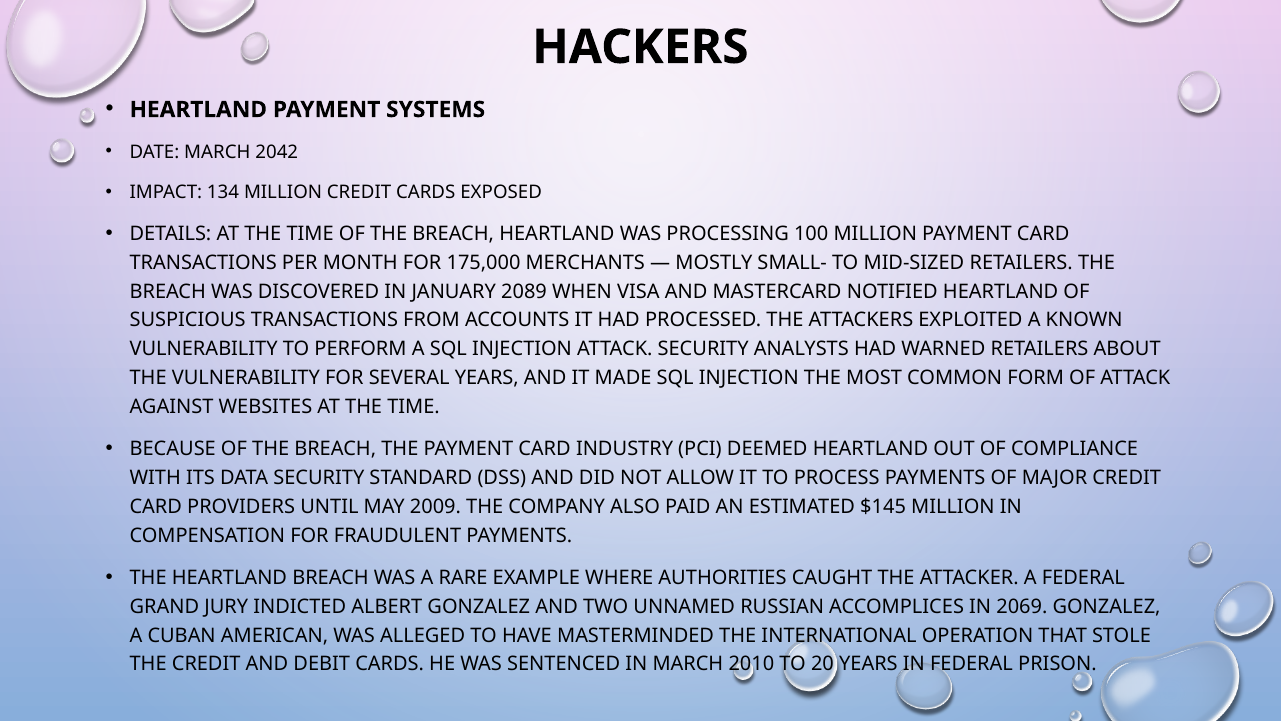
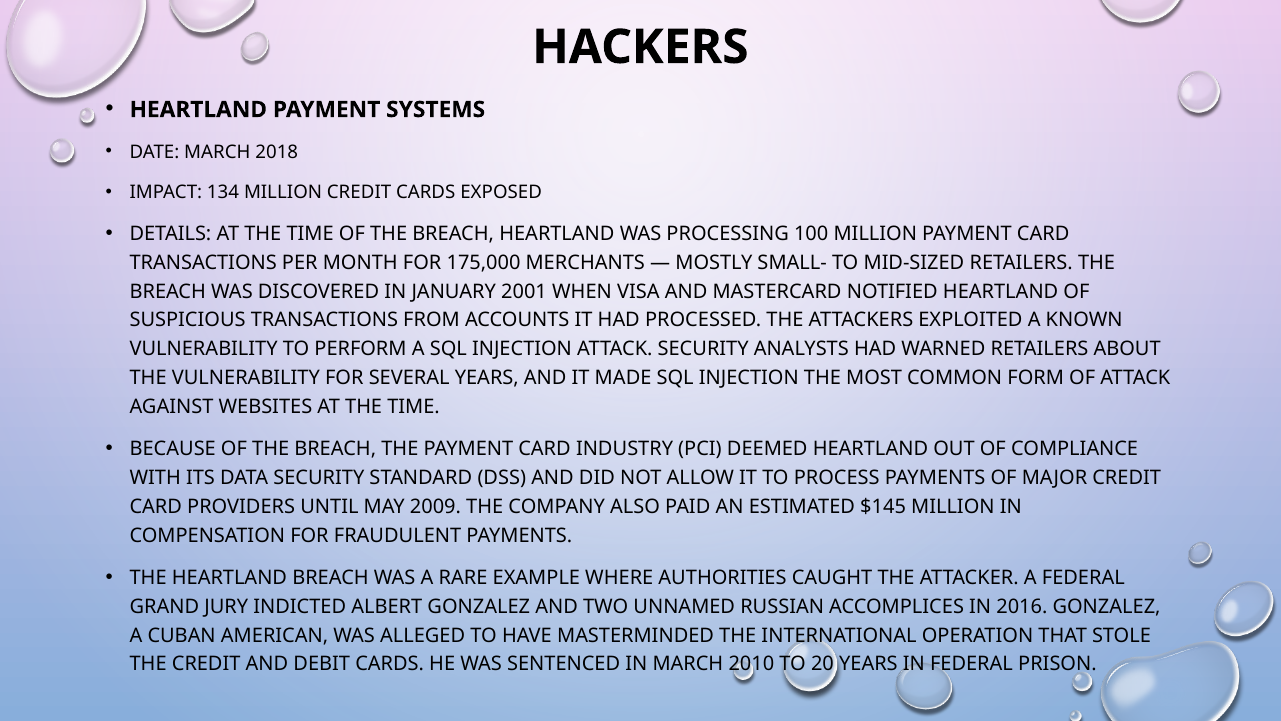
2042: 2042 -> 2018 (277, 152)
2089: 2089 -> 2001 (524, 291)
2069: 2069 -> 2016 (1022, 606)
